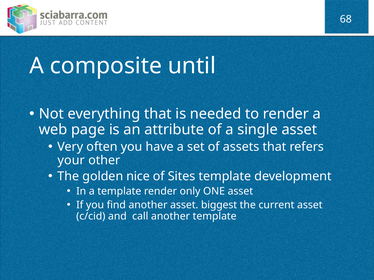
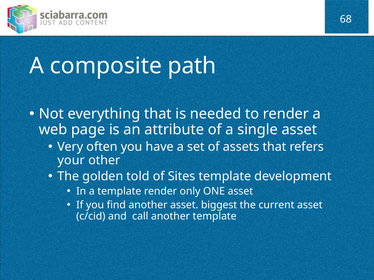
until: until -> path (192, 66)
nice: nice -> told (138, 177)
